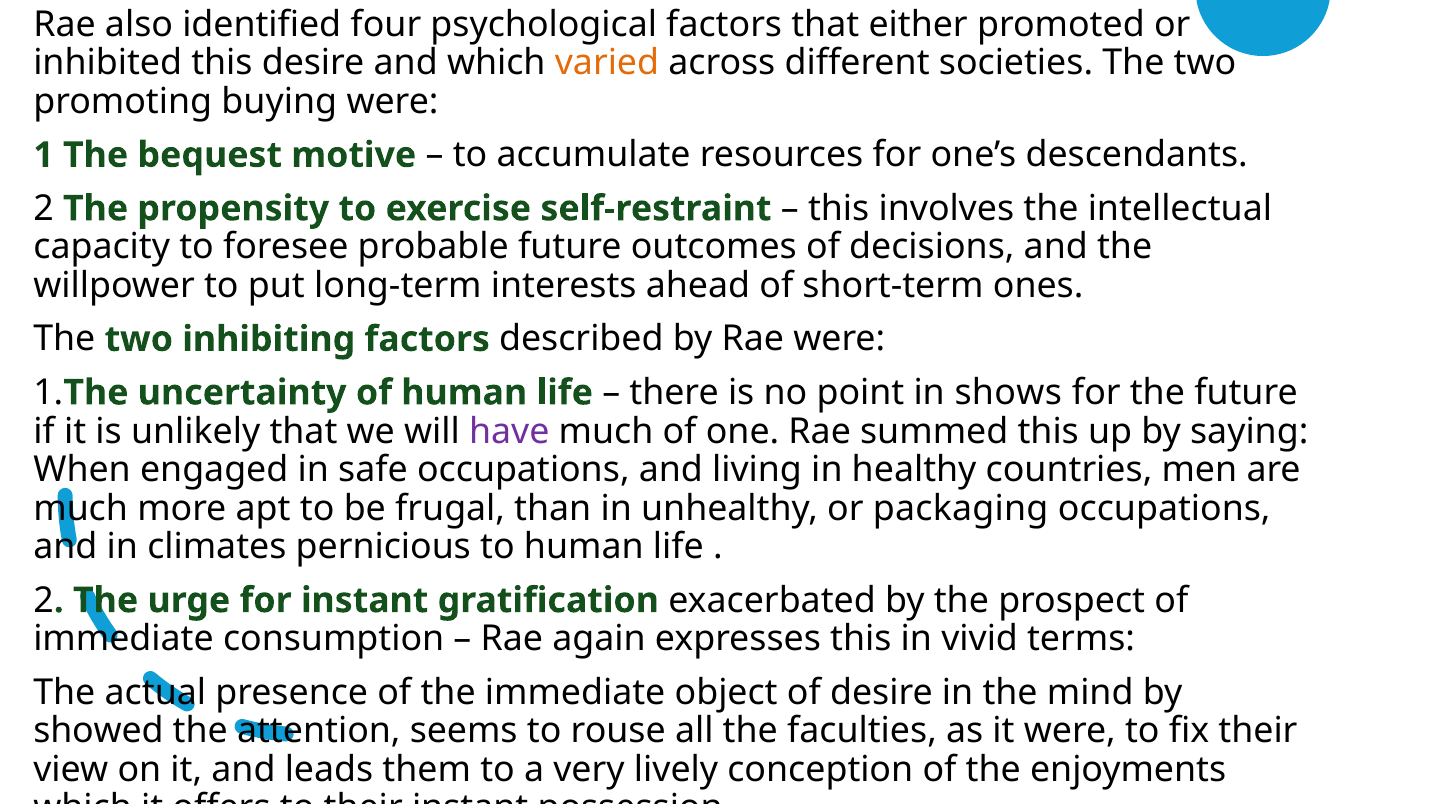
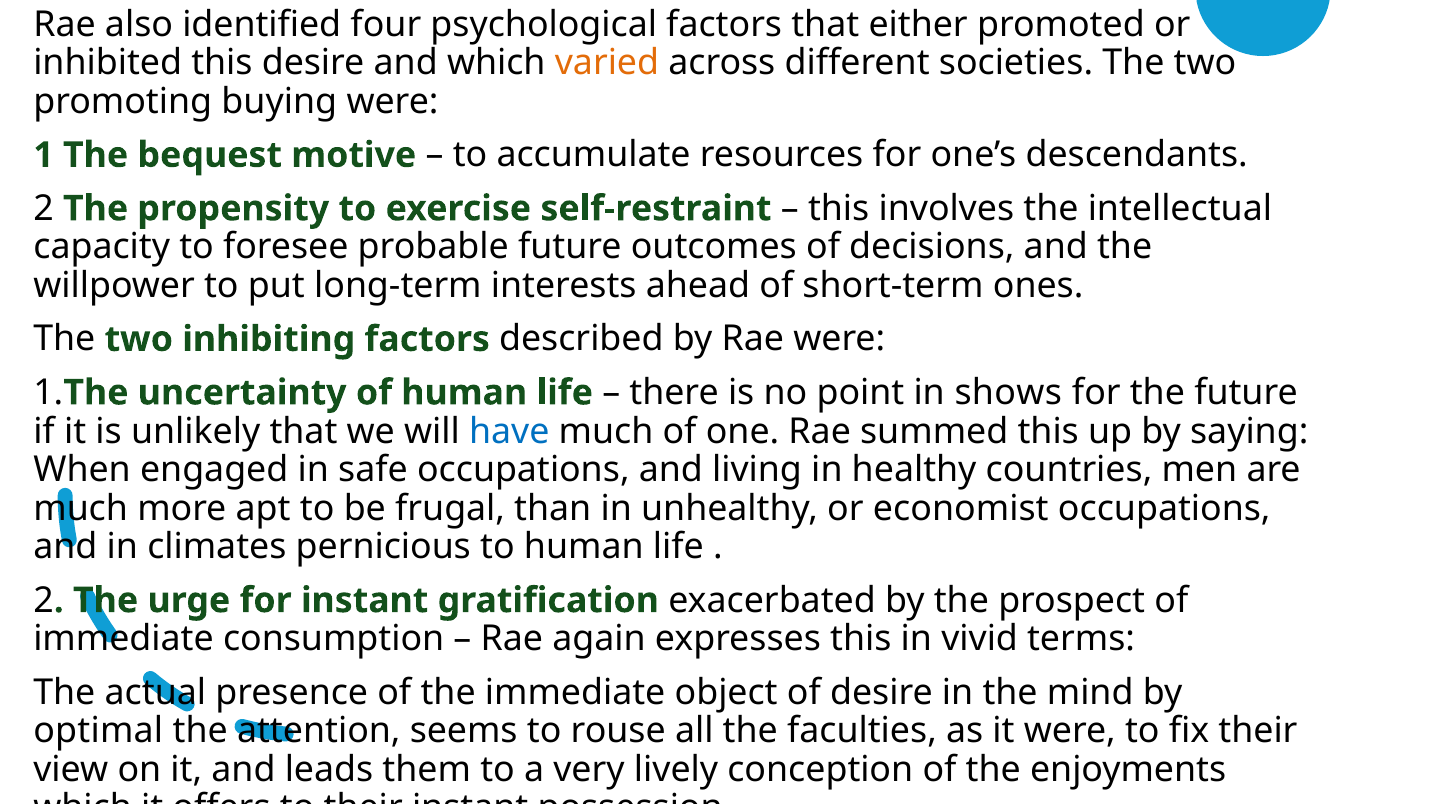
have colour: purple -> blue (509, 431)
packaging: packaging -> economist (961, 508)
showed: showed -> optimal (98, 731)
